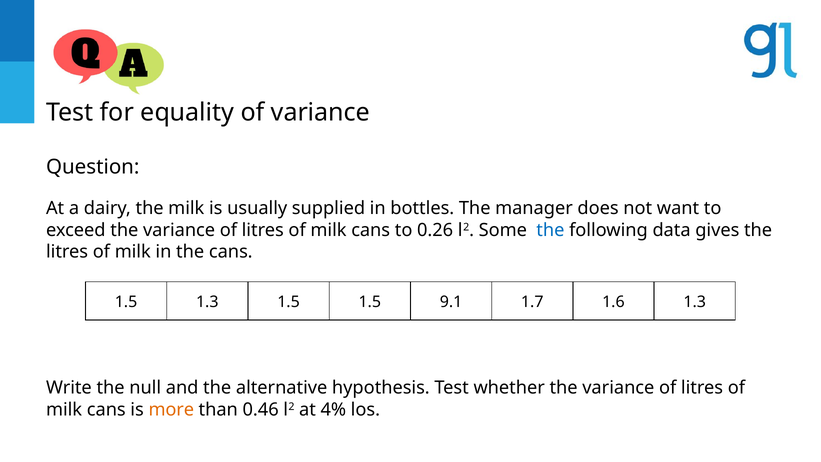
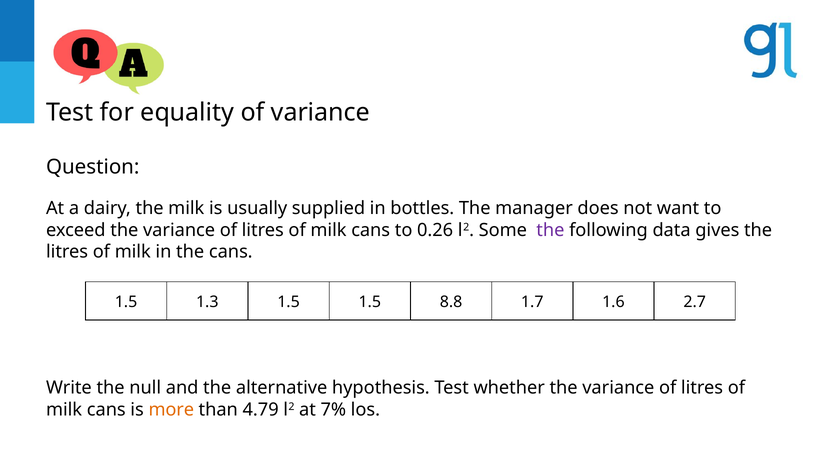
the colour: blue -> purple (550, 230)
9.1: 9.1 -> 8.8 (451, 302)
1.6 1.3: 1.3 -> 2.7 (695, 302)
0.46: 0.46 -> 4.79 (261, 410)
4%: 4% -> 7% (333, 410)
